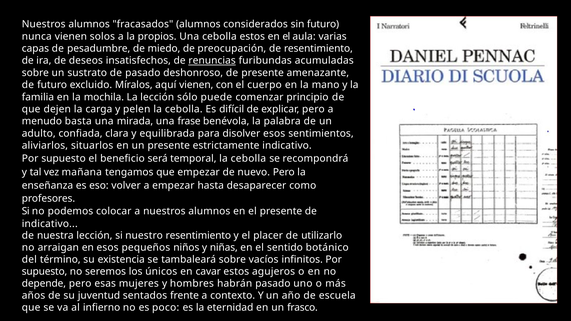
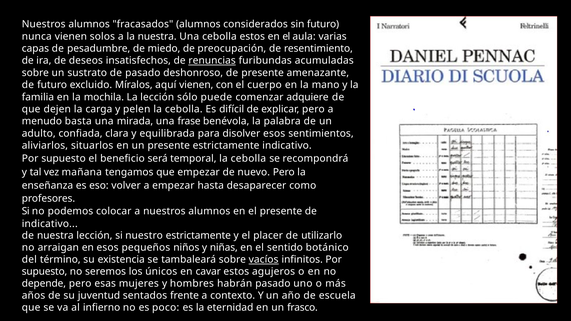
la propios: propios -> nuestra (157, 36)
principio: principio -> adquiere (308, 97)
nuestro resentimiento: resentimiento -> estrictamente (198, 236)
vacíos underline: none -> present (264, 260)
